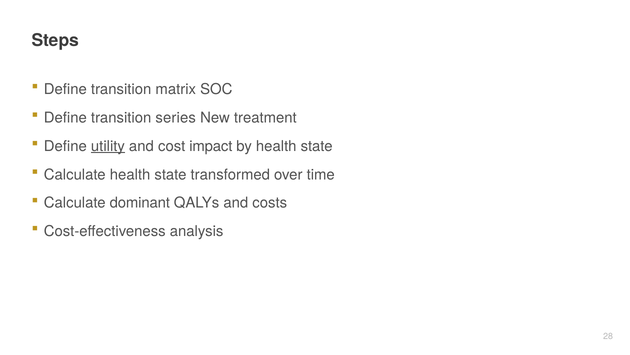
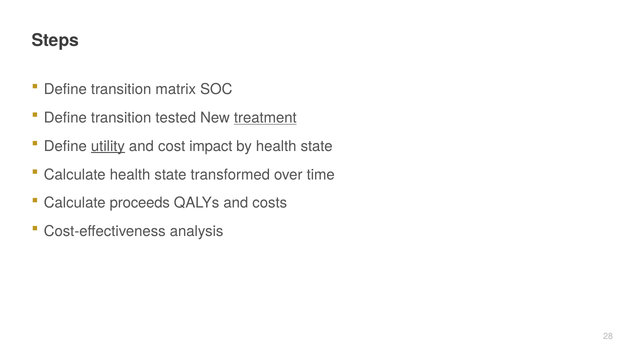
series: series -> tested (176, 118)
treatment underline: none -> present (265, 118)
dominant: dominant -> proceeds (140, 203)
